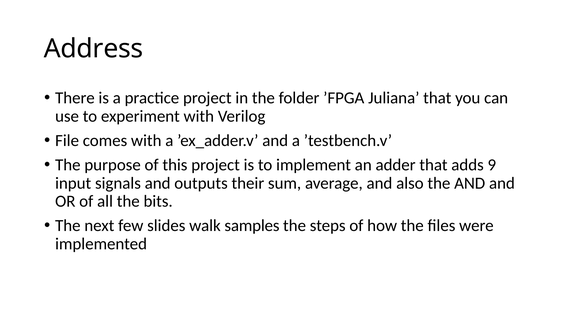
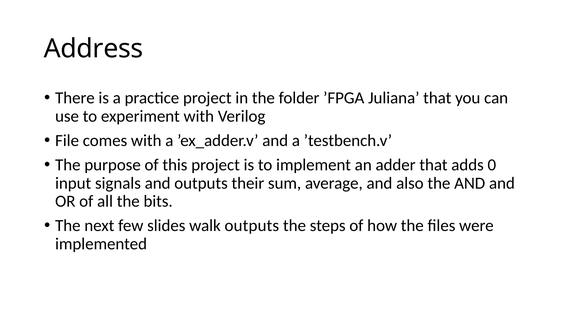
9: 9 -> 0 (492, 165)
walk samples: samples -> outputs (252, 226)
